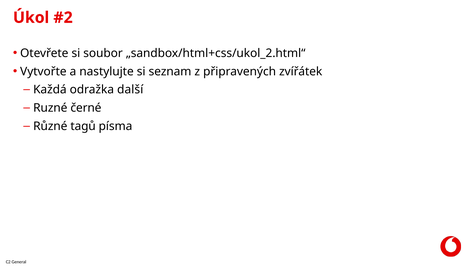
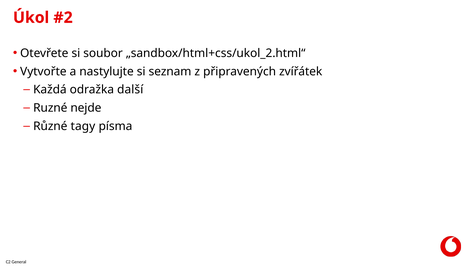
černé: černé -> nejde (86, 108)
tagů: tagů -> tagy (83, 126)
